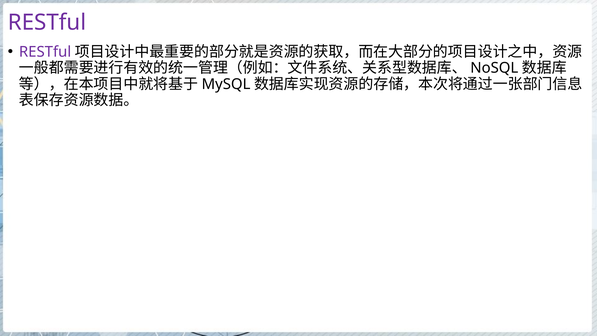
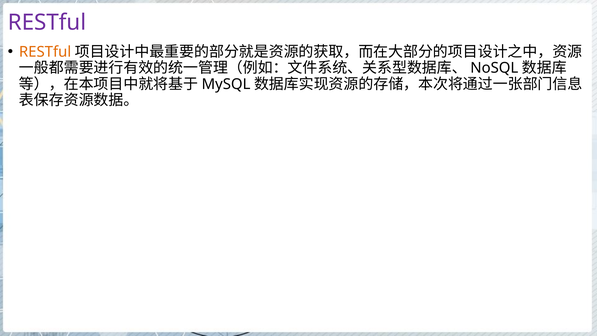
RESTful colour: purple -> orange (45, 52)
